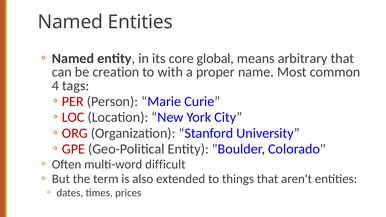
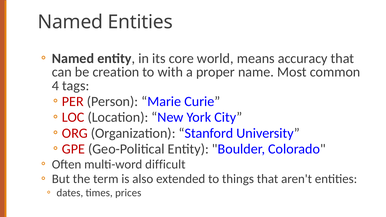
global: global -> world (215, 58)
arbitrary: arbitrary -> accuracy (303, 58)
